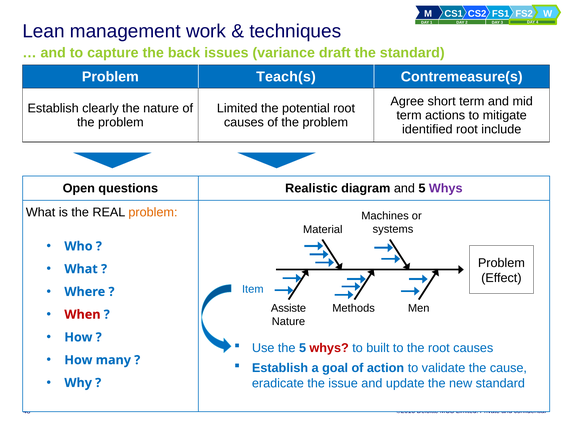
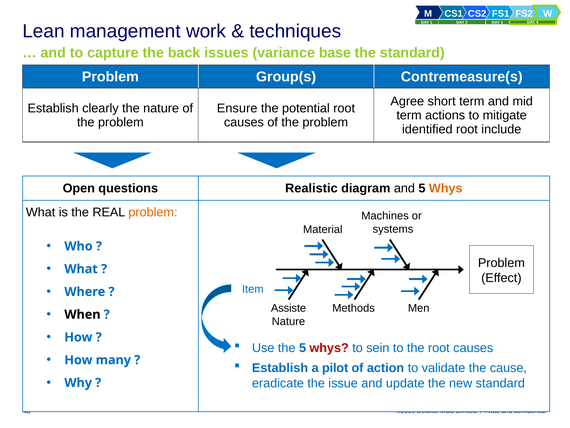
draft: draft -> base (335, 53)
Teach(s: Teach(s -> Group(s (286, 77)
Limited: Limited -> Ensure (237, 108)
Whys colour: purple -> orange (446, 188)
When colour: red -> black (82, 314)
built: built -> sein (378, 348)
goal: goal -> pilot (335, 368)
